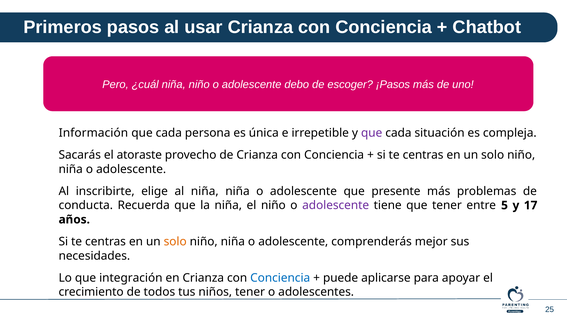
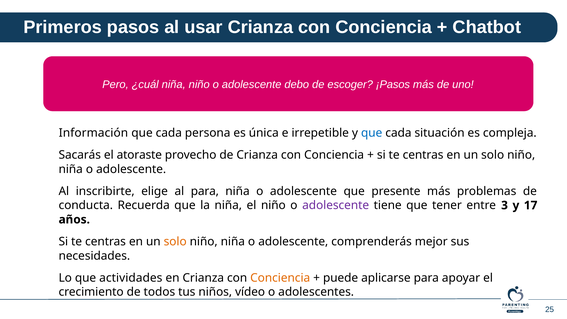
que colour: purple -> blue (372, 133)
al niña: niña -> para (205, 191)
5: 5 -> 3 (505, 205)
integración: integración -> actividades (131, 278)
Conciencia colour: blue -> orange (280, 278)
niños tener: tener -> vídeo (250, 292)
